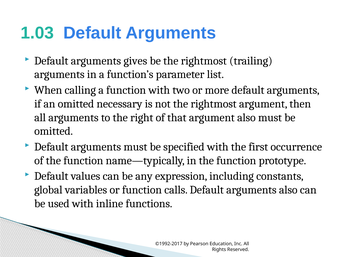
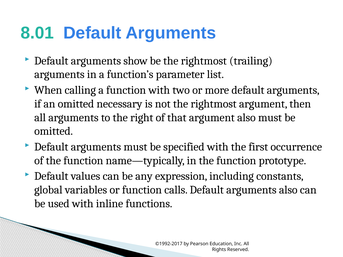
1.03: 1.03 -> 8.01 (37, 33)
gives: gives -> show (135, 61)
